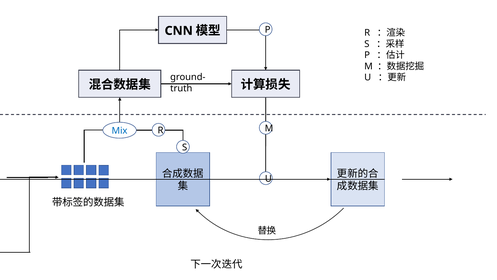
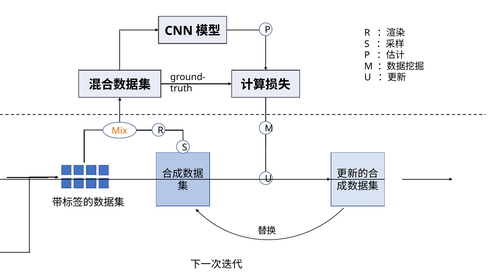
Mix colour: blue -> orange (120, 131)
